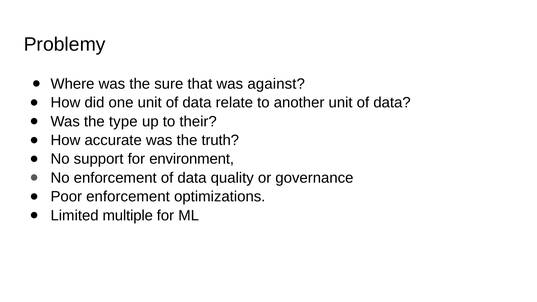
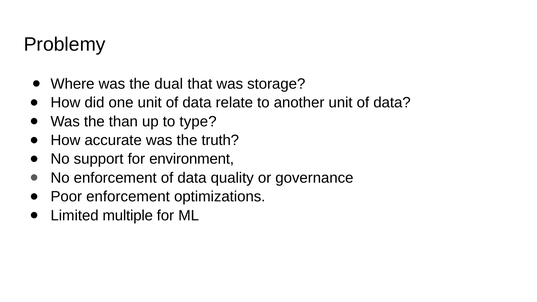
sure: sure -> dual (169, 84)
against: against -> storage (276, 84)
type: type -> than (123, 122)
their: their -> type (198, 122)
